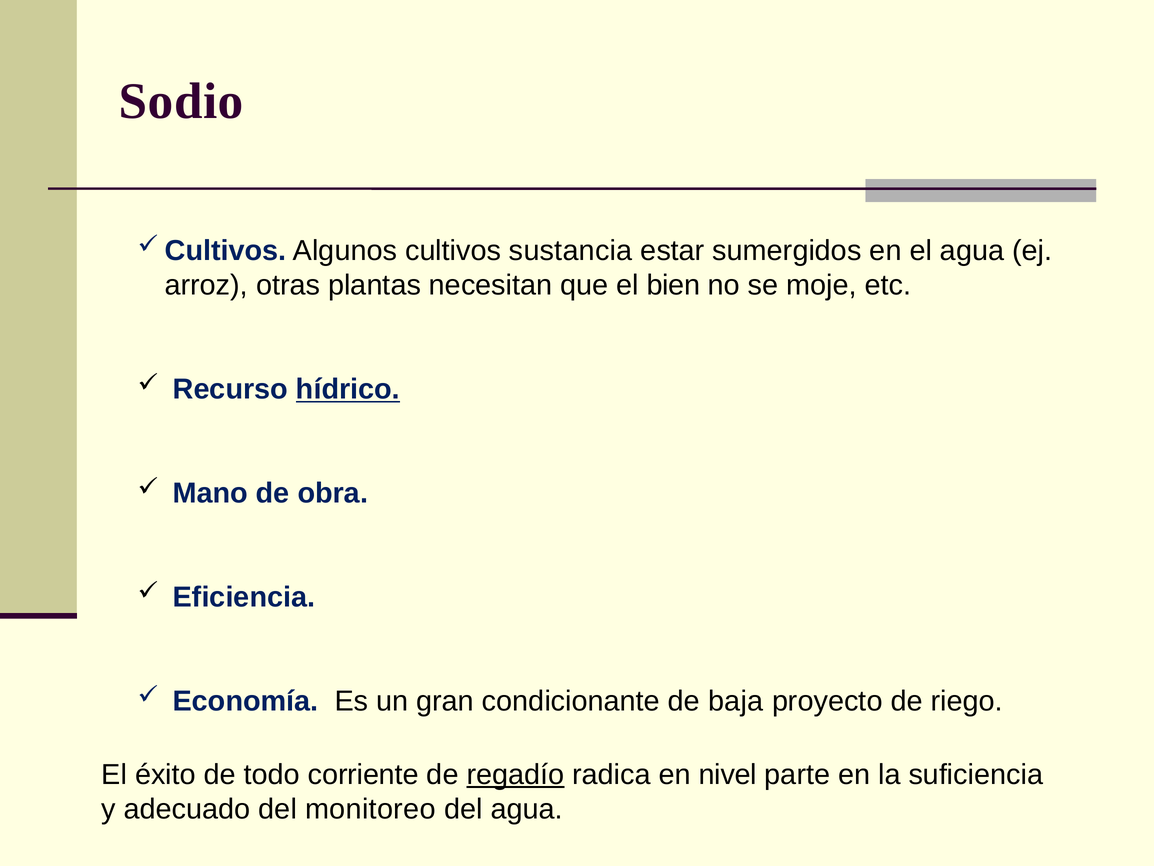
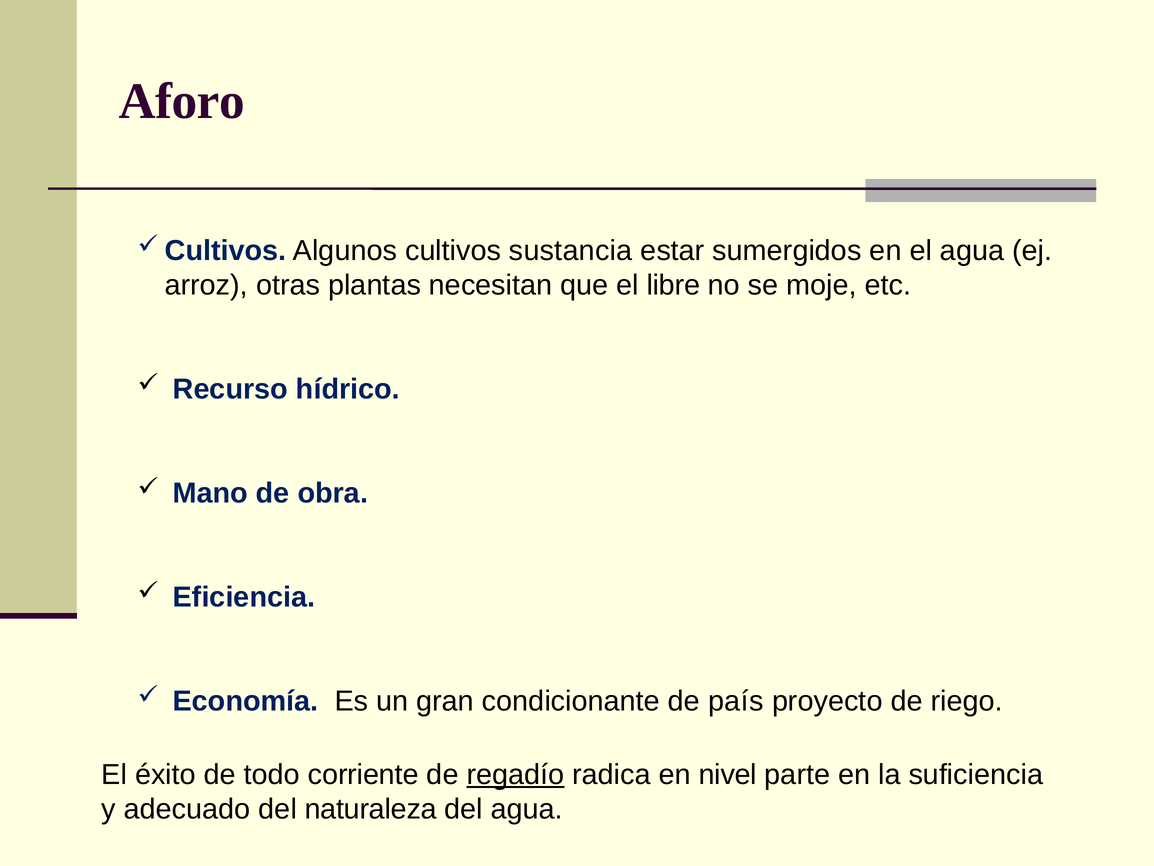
Sodio: Sodio -> Aforo (182, 101)
bien: bien -> libre (673, 285)
hídrico underline: present -> none (348, 389)
baja: baja -> país (736, 701)
monitoreo: monitoreo -> naturaleza (371, 809)
